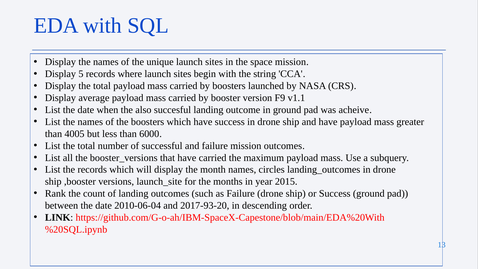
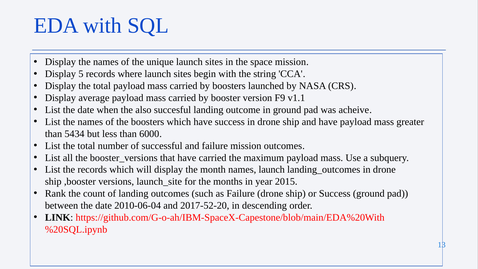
4005: 4005 -> 5434 (75, 134)
names circles: circles -> launch (272, 170)
2017-93-20: 2017-93-20 -> 2017-52-20 (205, 205)
